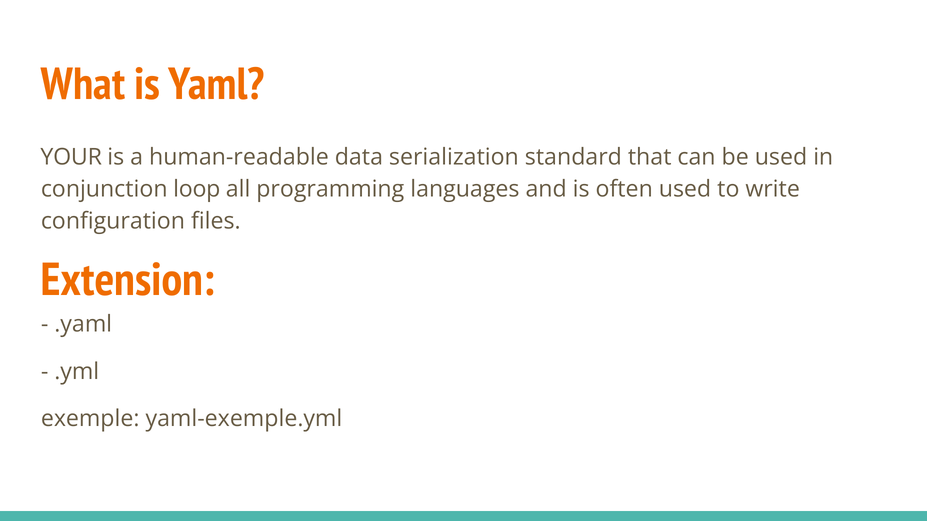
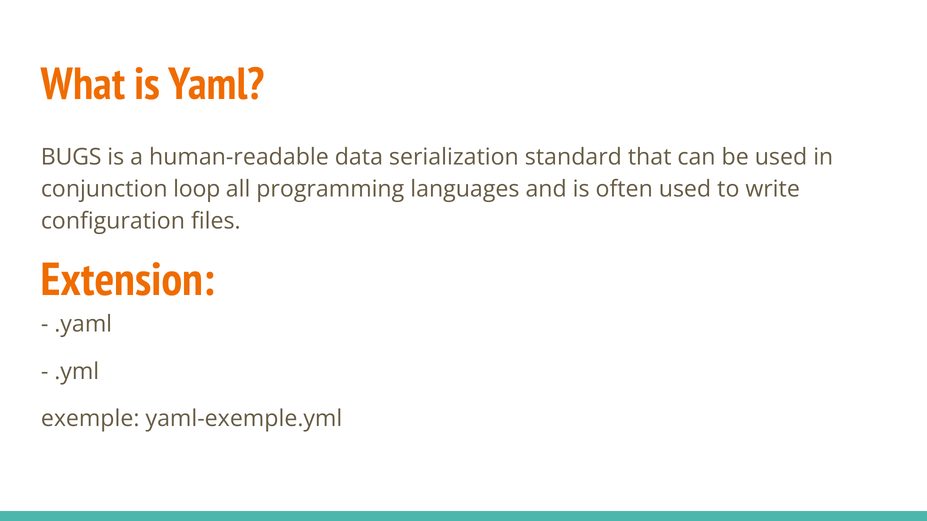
YOUR: YOUR -> BUGS (71, 157)
